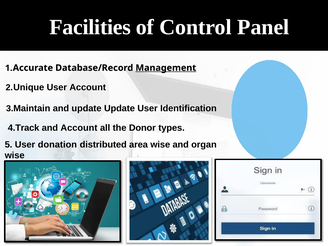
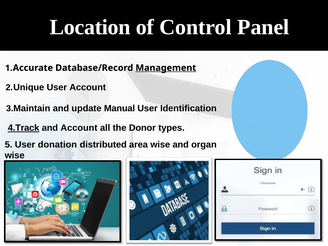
Facilities: Facilities -> Location (90, 27)
update Update: Update -> Manual (120, 108)
4.Track underline: none -> present (24, 128)
